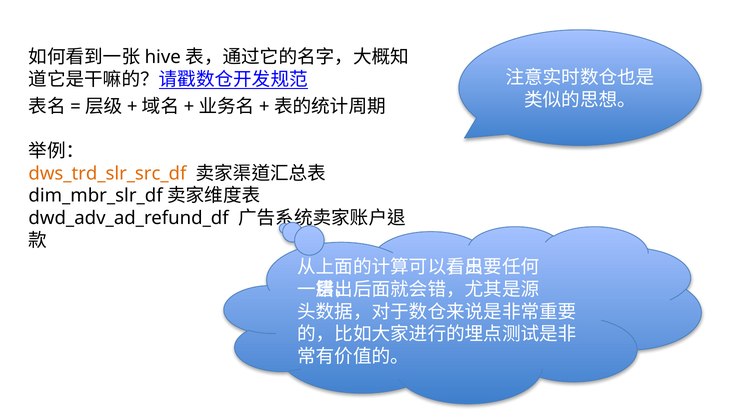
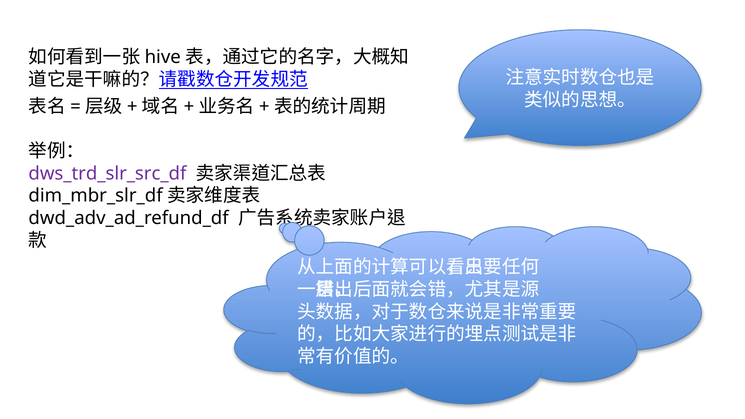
dws_trd_slr_src_df colour: orange -> purple (107, 173)
